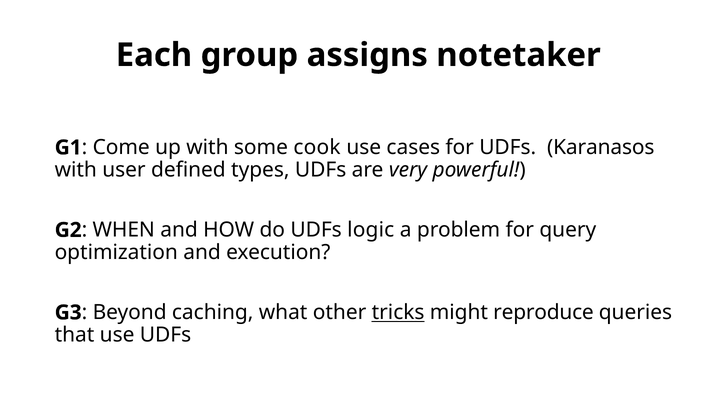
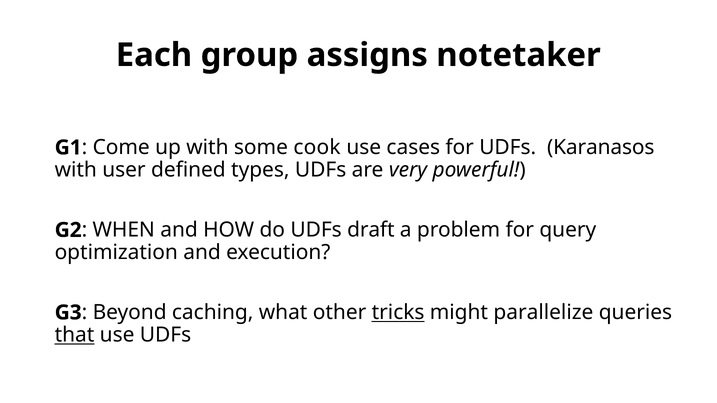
logic: logic -> draft (371, 230)
reproduce: reproduce -> parallelize (543, 313)
that underline: none -> present (75, 335)
